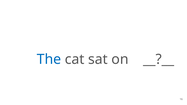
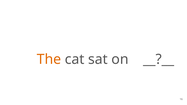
The colour: blue -> orange (49, 59)
